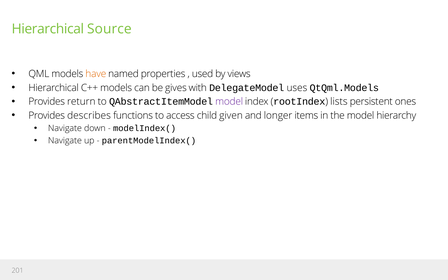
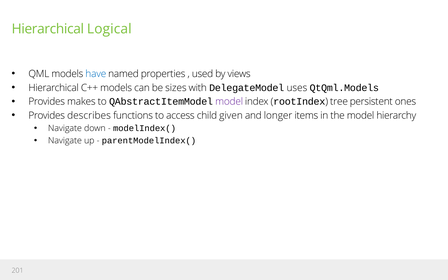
Source: Source -> Logical (109, 29)
have colour: orange -> blue (96, 74)
gives: gives -> sizes (176, 88)
return: return -> makes (81, 102)
lists: lists -> tree (339, 102)
